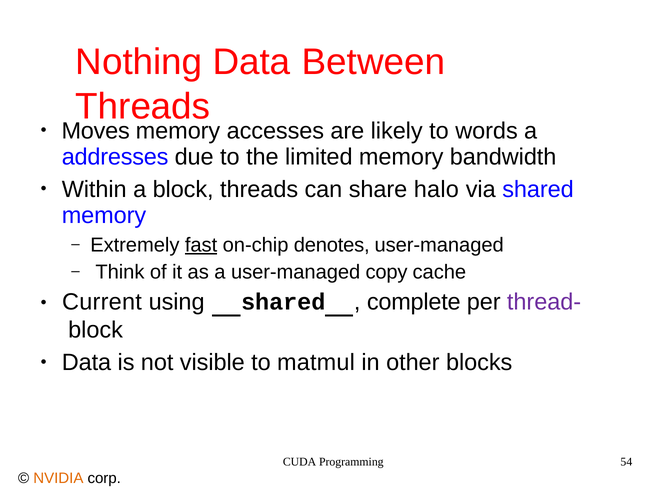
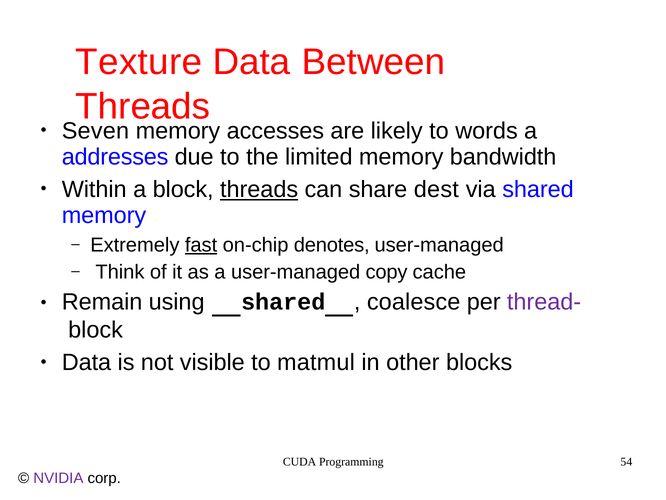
Nothing: Nothing -> Texture (139, 62)
Moves: Moves -> Seven (95, 131)
threads underline: none -> present (259, 189)
halo: halo -> dest (436, 189)
Current: Current -> Remain (102, 302)
complete: complete -> coalesce (414, 302)
NVIDIA colour: orange -> purple (58, 478)
